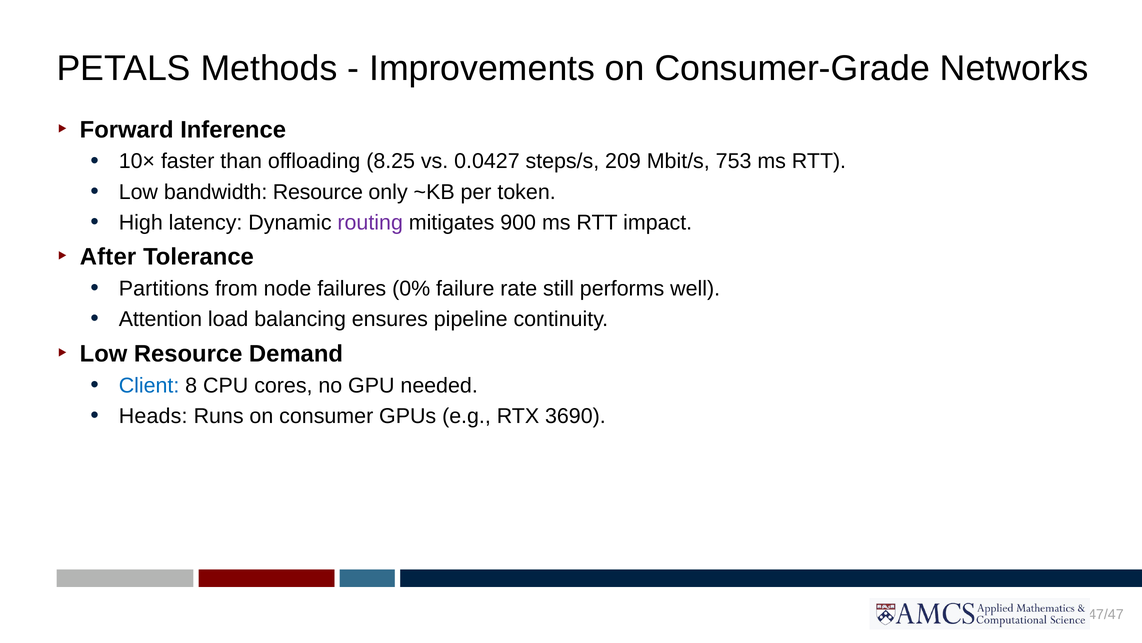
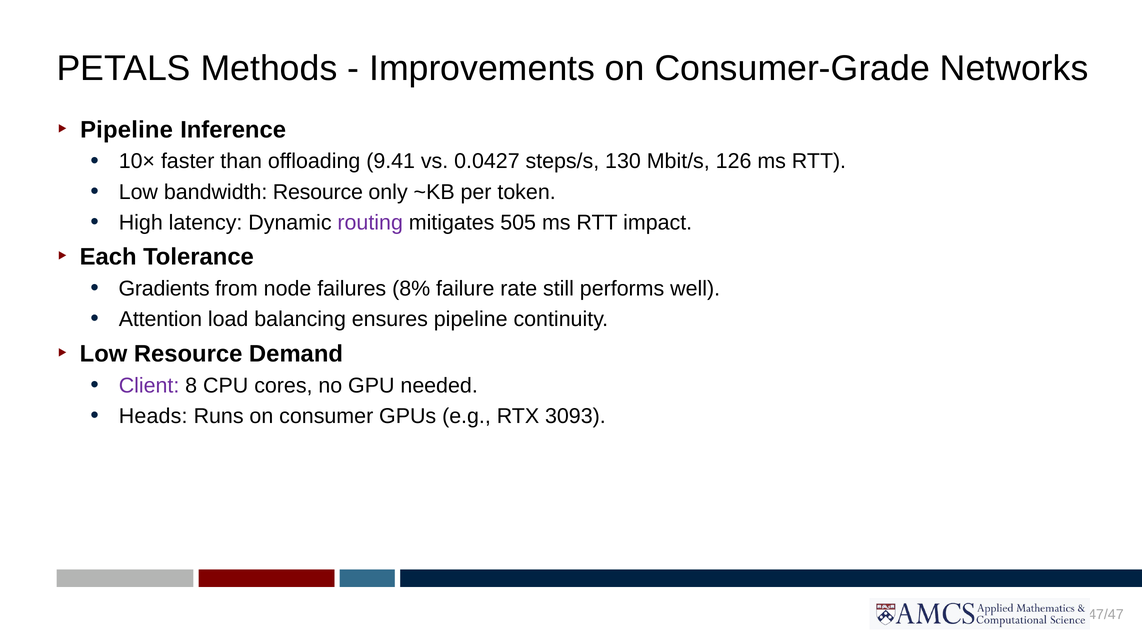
Forward: Forward -> Pipeline (127, 130)
8.25: 8.25 -> 9.41 (391, 161)
209: 209 -> 130 (623, 161)
753: 753 -> 126 (734, 161)
900: 900 -> 505 (518, 222)
After: After -> Each (108, 257)
Partitions: Partitions -> Gradients (164, 288)
0%: 0% -> 8% (411, 288)
Client colour: blue -> purple (149, 385)
3690: 3690 -> 3093 (575, 416)
